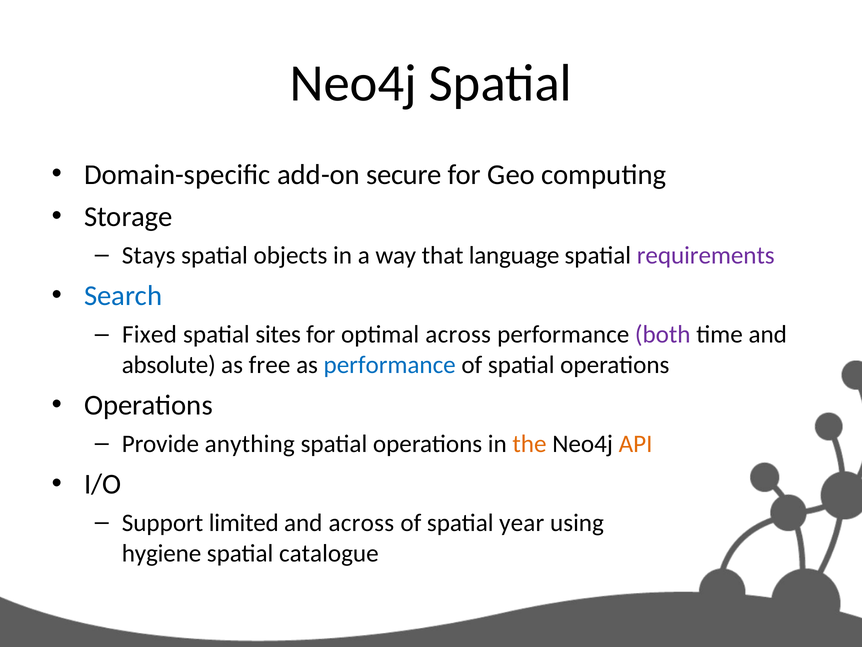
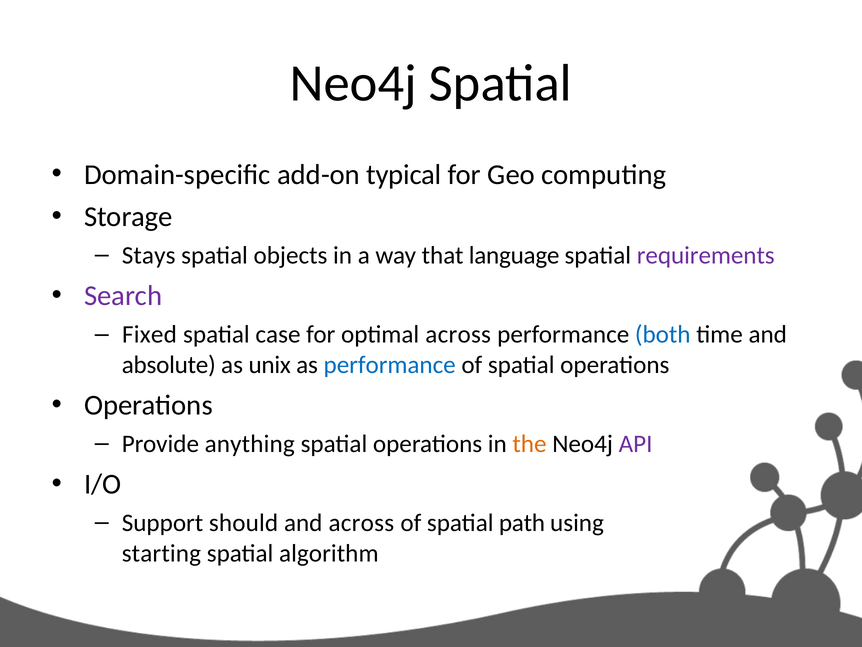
secure: secure -> typical (404, 174)
Search colour: blue -> purple (123, 296)
sites: sites -> case (278, 334)
both colour: purple -> blue (663, 334)
free: free -> unix (270, 365)
API colour: orange -> purple (636, 444)
limited: limited -> should (244, 523)
year: year -> path (522, 523)
hygiene: hygiene -> starting (161, 553)
catalogue: catalogue -> algorithm (329, 553)
